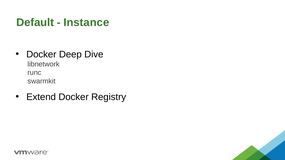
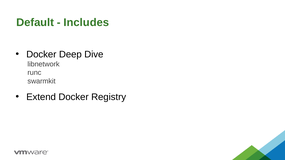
Instance: Instance -> Includes (86, 22)
